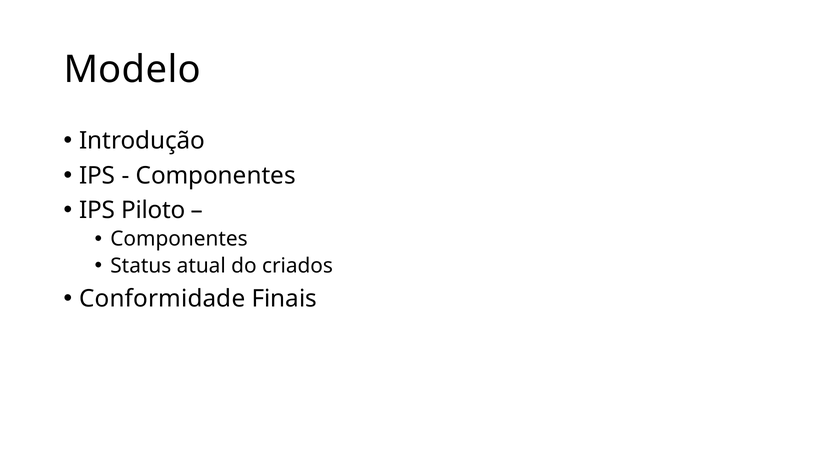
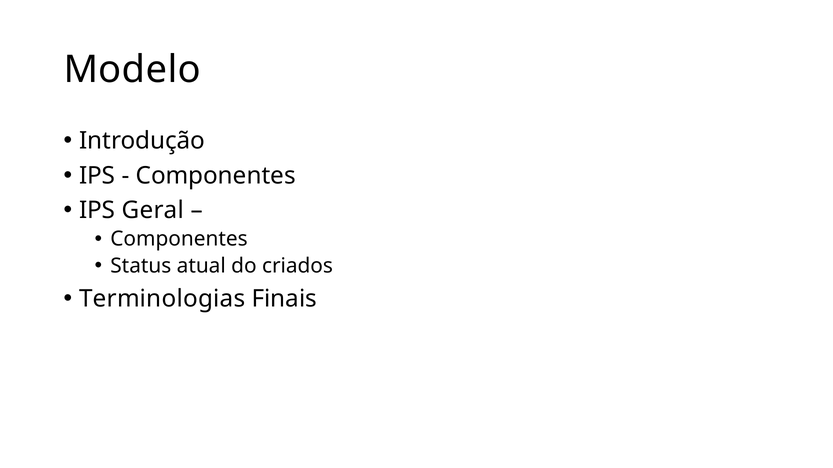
Piloto: Piloto -> Geral (153, 211)
Conformidade: Conformidade -> Terminologias (162, 299)
